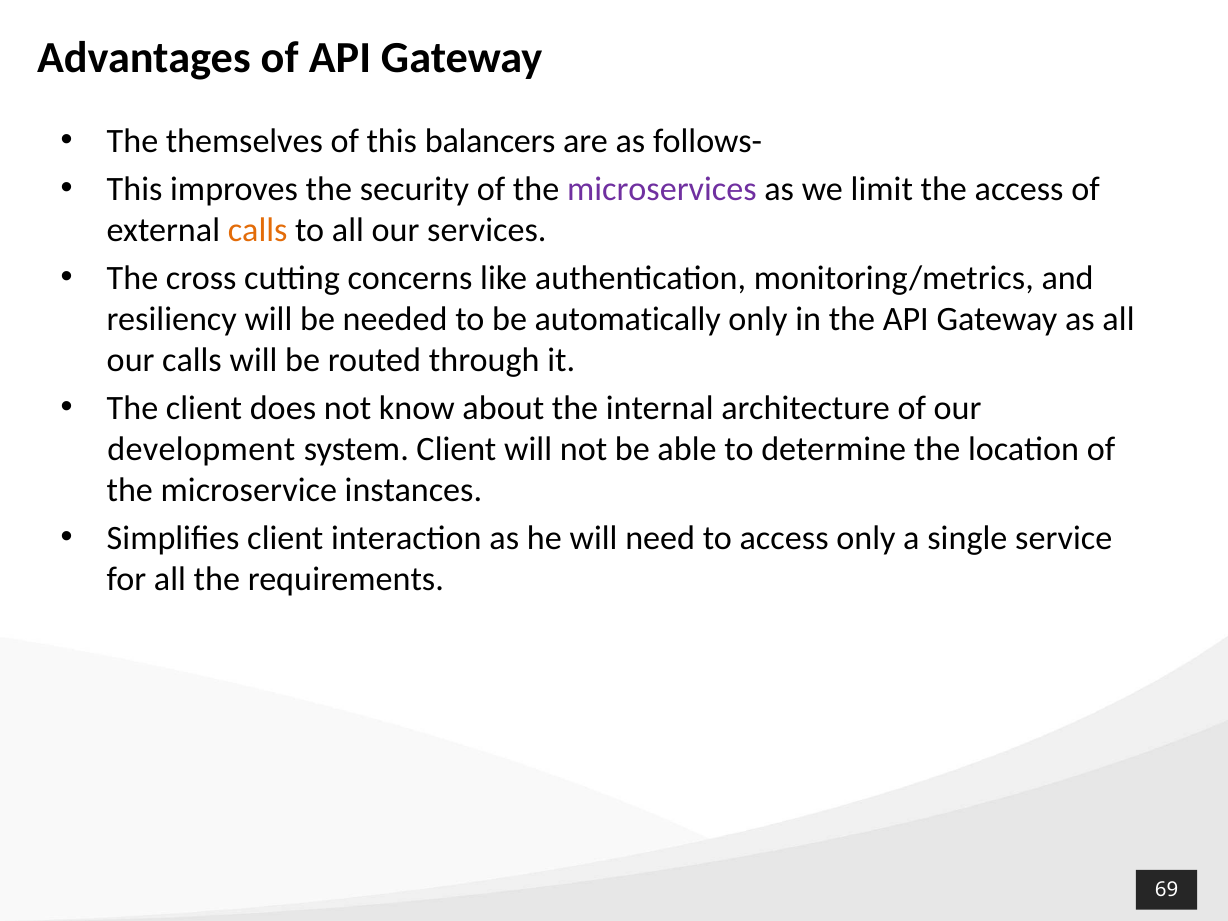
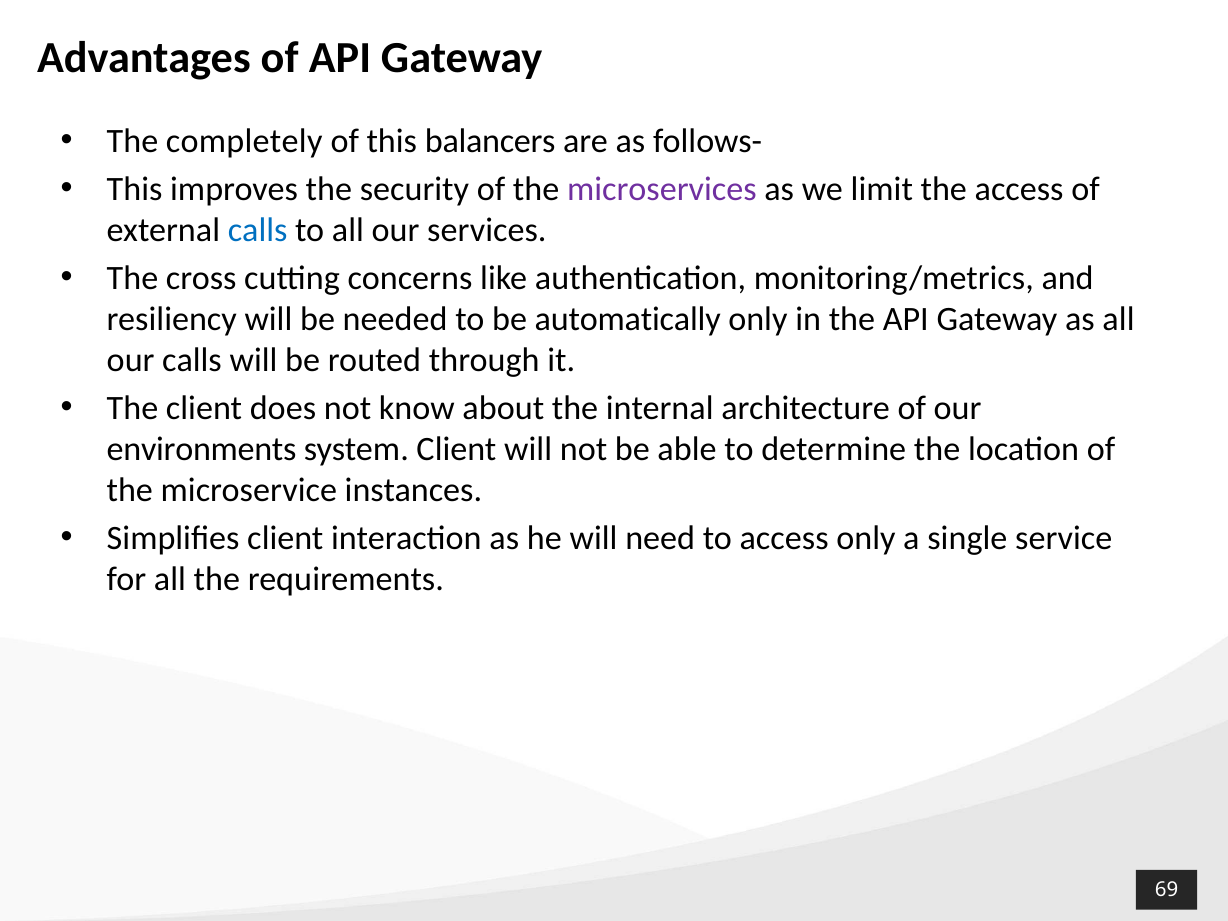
themselves: themselves -> completely (244, 142)
calls colour: orange -> blue (258, 230)
development: development -> environments (202, 449)
